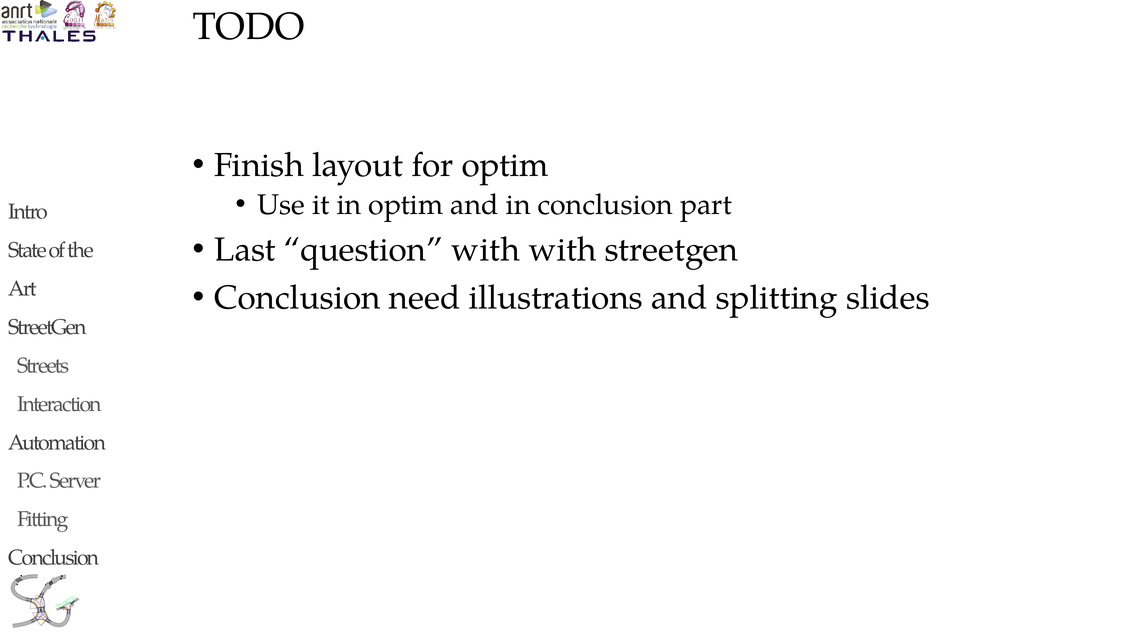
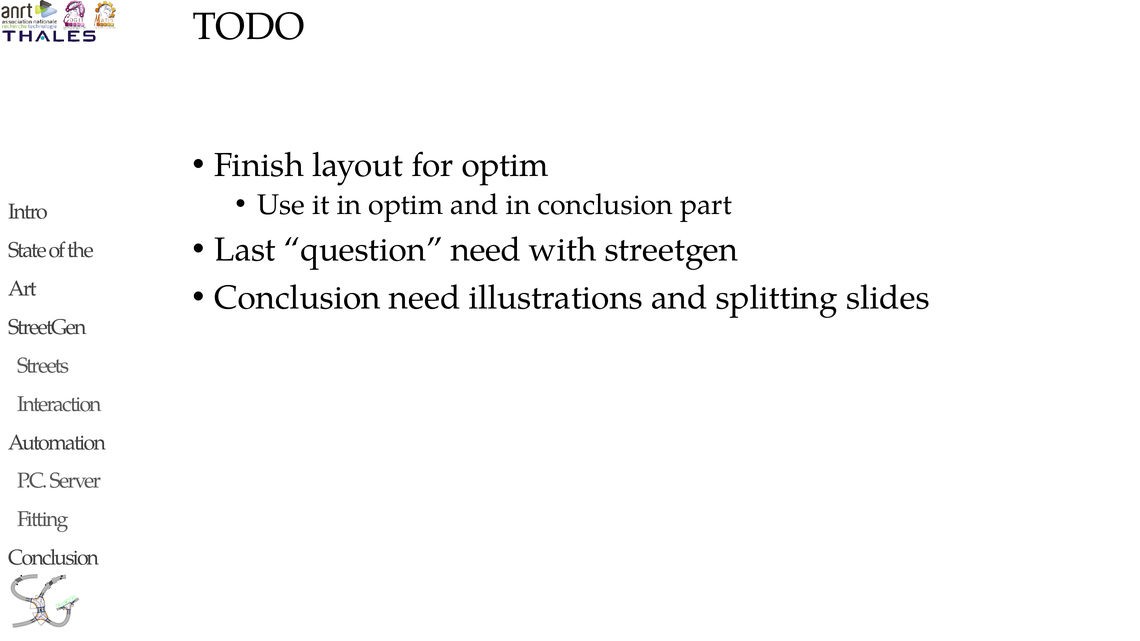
question with: with -> need (486, 250)
